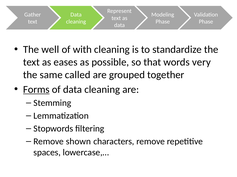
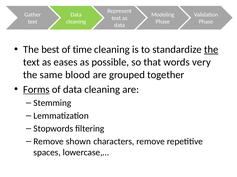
well: well -> best (50, 50)
with: with -> time (82, 50)
the underline: none -> present (211, 50)
called: called -> blood (78, 75)
